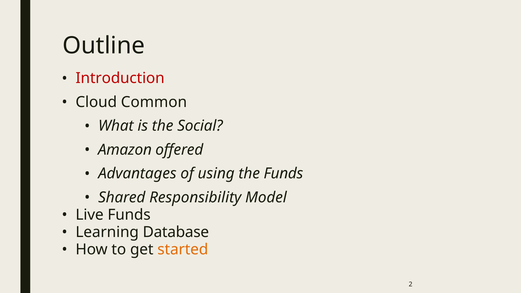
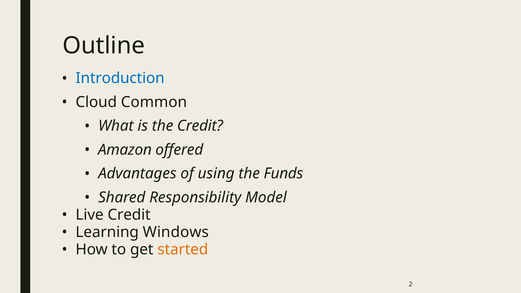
Introduction colour: red -> blue (120, 78)
the Social: Social -> Credit (200, 126)
Live Funds: Funds -> Credit (129, 215)
Database: Database -> Windows (176, 232)
